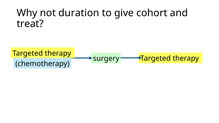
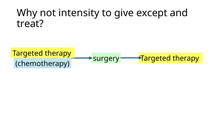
duration: duration -> intensity (79, 13)
cohort: cohort -> except (152, 13)
